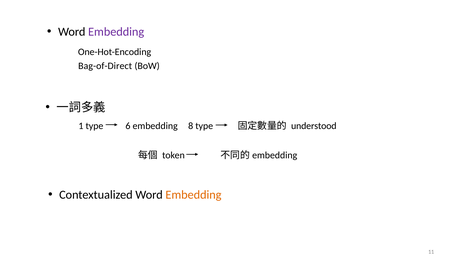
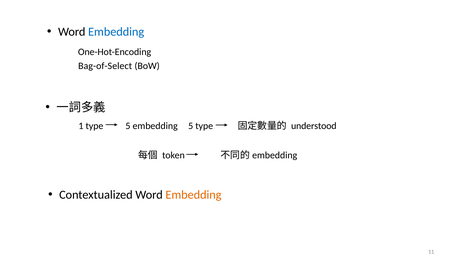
Embedding colour: purple -> blue (116, 32)
Bag-of-Direct: Bag-of-Direct -> Bag-of-Select (105, 66)
type 6: 6 -> 5 (128, 126)
embedding 8: 8 -> 5 (191, 126)
